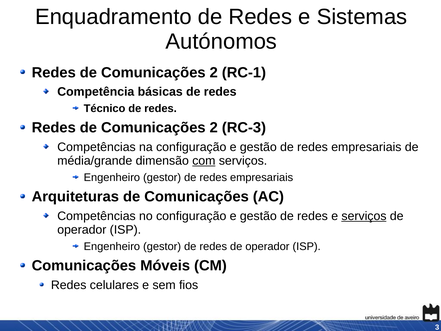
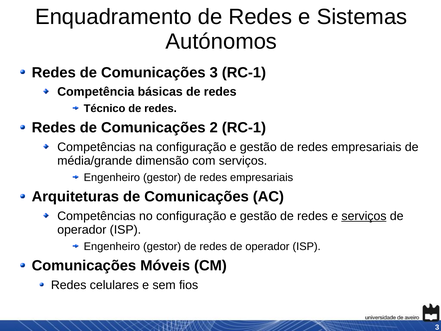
2: 2 -> 3 (214, 72)
2 RC-3: RC-3 -> RC-1 (244, 128)
com underline: present -> none (204, 161)
